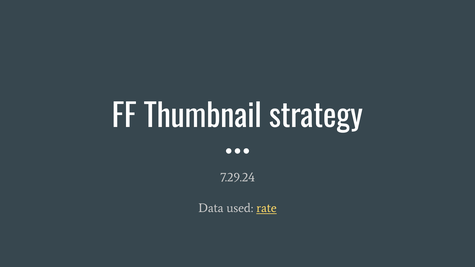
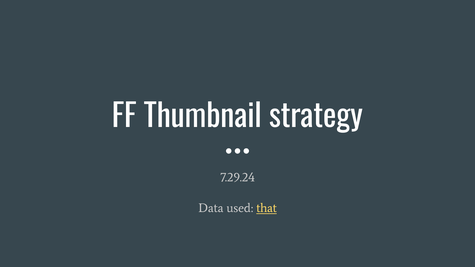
rate: rate -> that (267, 208)
